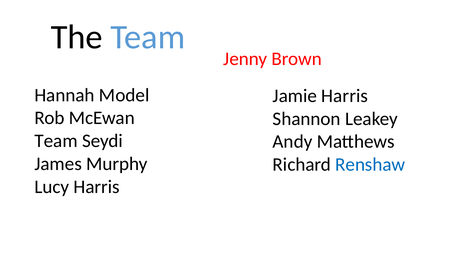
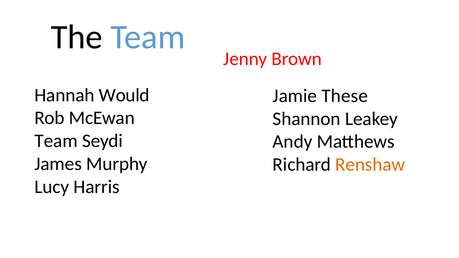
Model: Model -> Would (124, 95)
Jamie Harris: Harris -> These (345, 96)
Renshaw colour: blue -> orange (370, 165)
